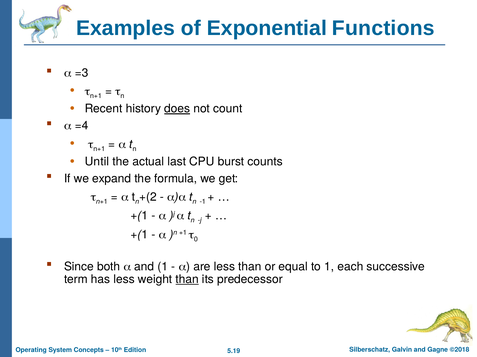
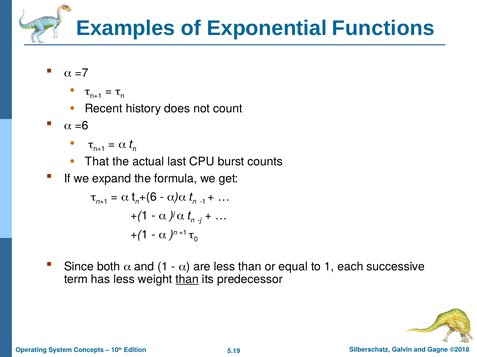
=3: =3 -> =7 (82, 73)
does underline: present -> none (177, 109)
=4: =4 -> =6 (82, 126)
Until: Until -> That (97, 162)
+(2: +(2 -> +(6 (148, 197)
